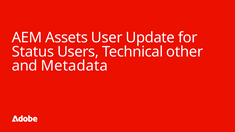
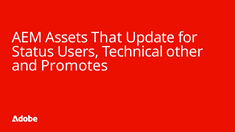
User: User -> That (107, 38)
Metadata: Metadata -> Promotes (74, 66)
